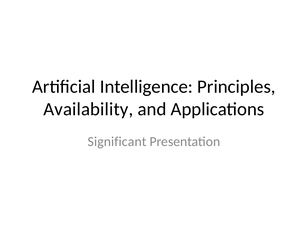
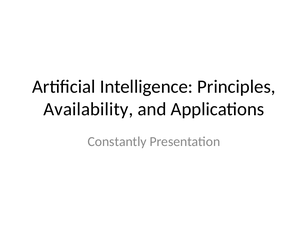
Significant: Significant -> Constantly (117, 142)
